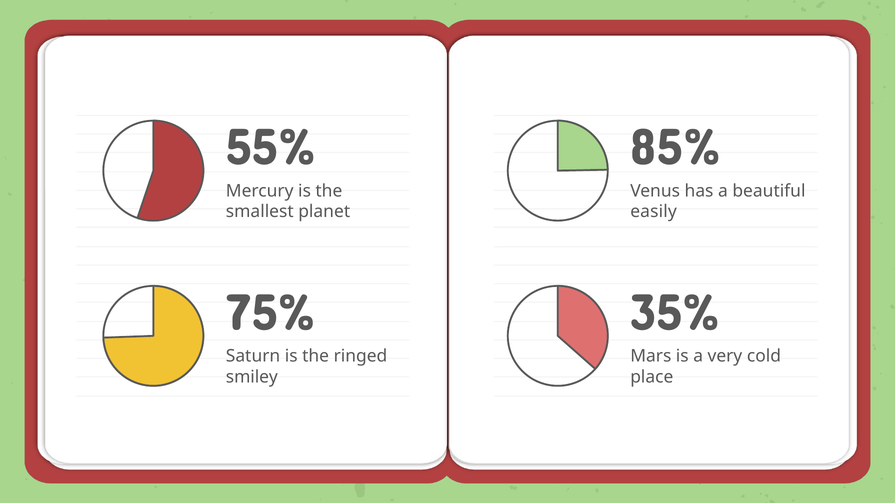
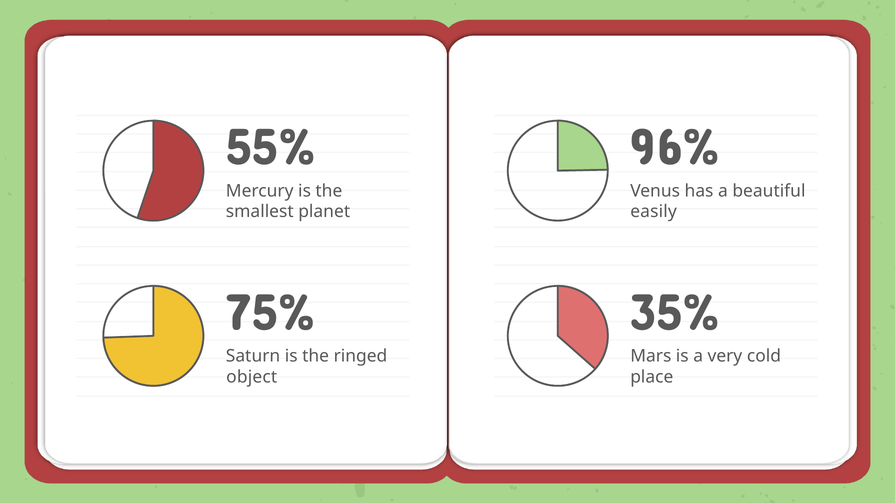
85%: 85% -> 96% (675, 148)
smiley: smiley -> object (252, 377)
